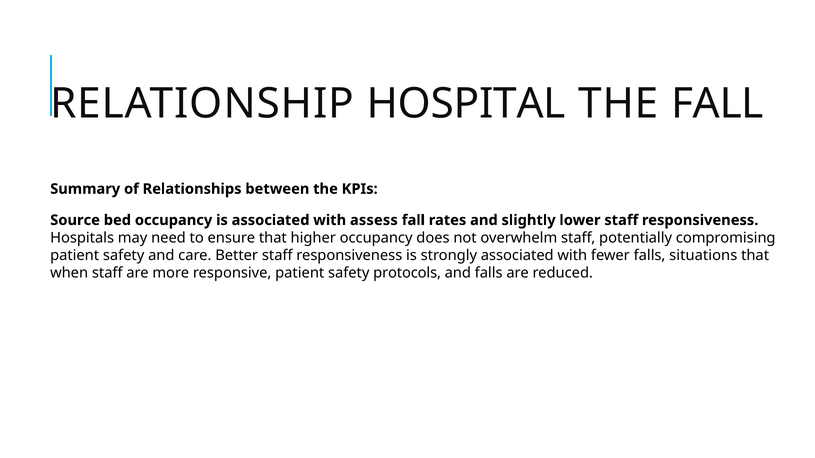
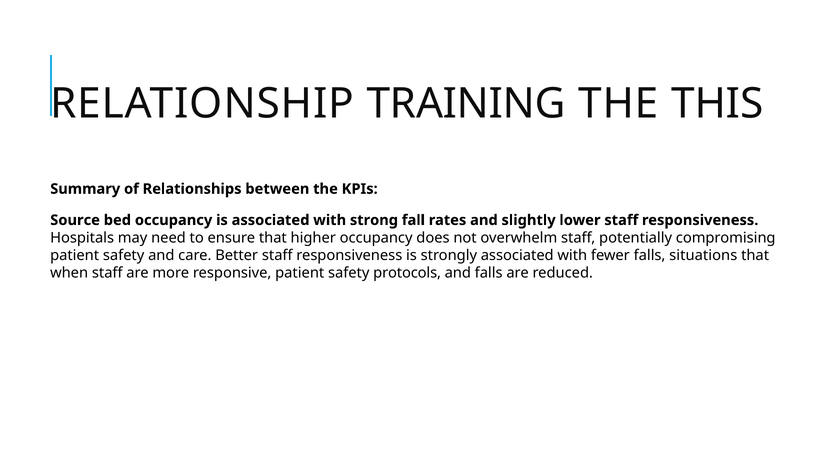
HOSPITAL: HOSPITAL -> TRAINING (466, 104)
THE FALL: FALL -> THIS (717, 104)
assess: assess -> strong (374, 220)
